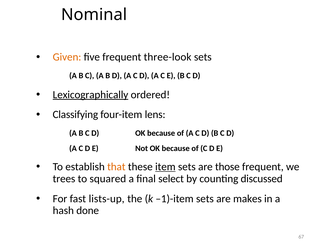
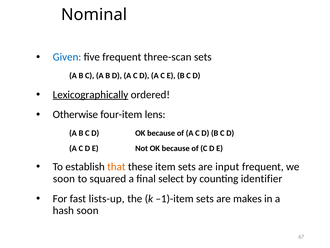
Given colour: orange -> blue (67, 57)
three-look: three-look -> three-scan (168, 57)
Classifying: Classifying -> Otherwise (75, 114)
item underline: present -> none (165, 166)
those: those -> input (227, 166)
trees: trees -> soon (64, 178)
discussed: discussed -> identifier (262, 178)
hash done: done -> soon (88, 210)
